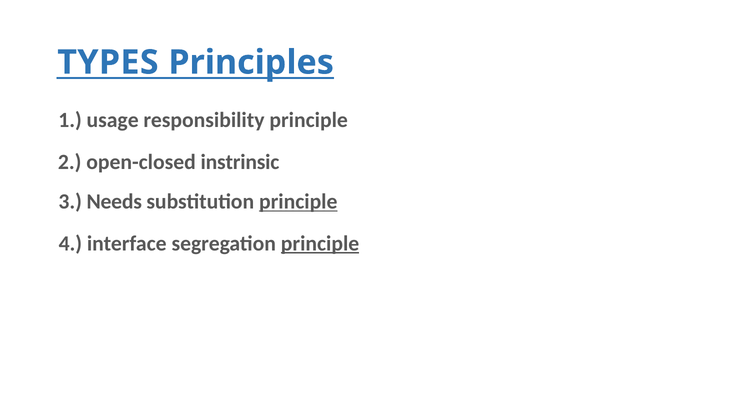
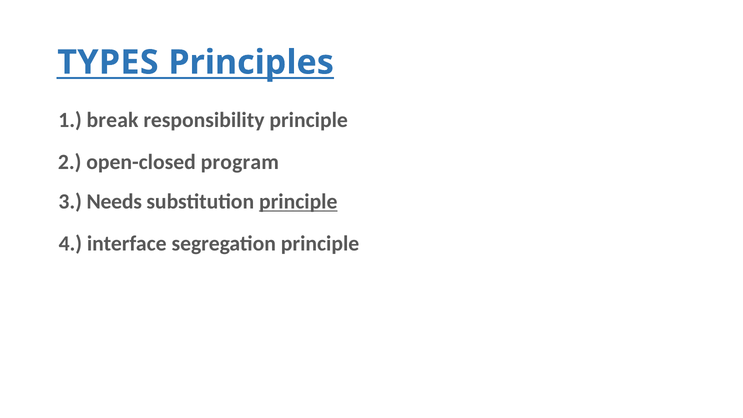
usage: usage -> break (113, 120)
instrinsic: instrinsic -> program (240, 162)
principle underline: present -> none (320, 243)
